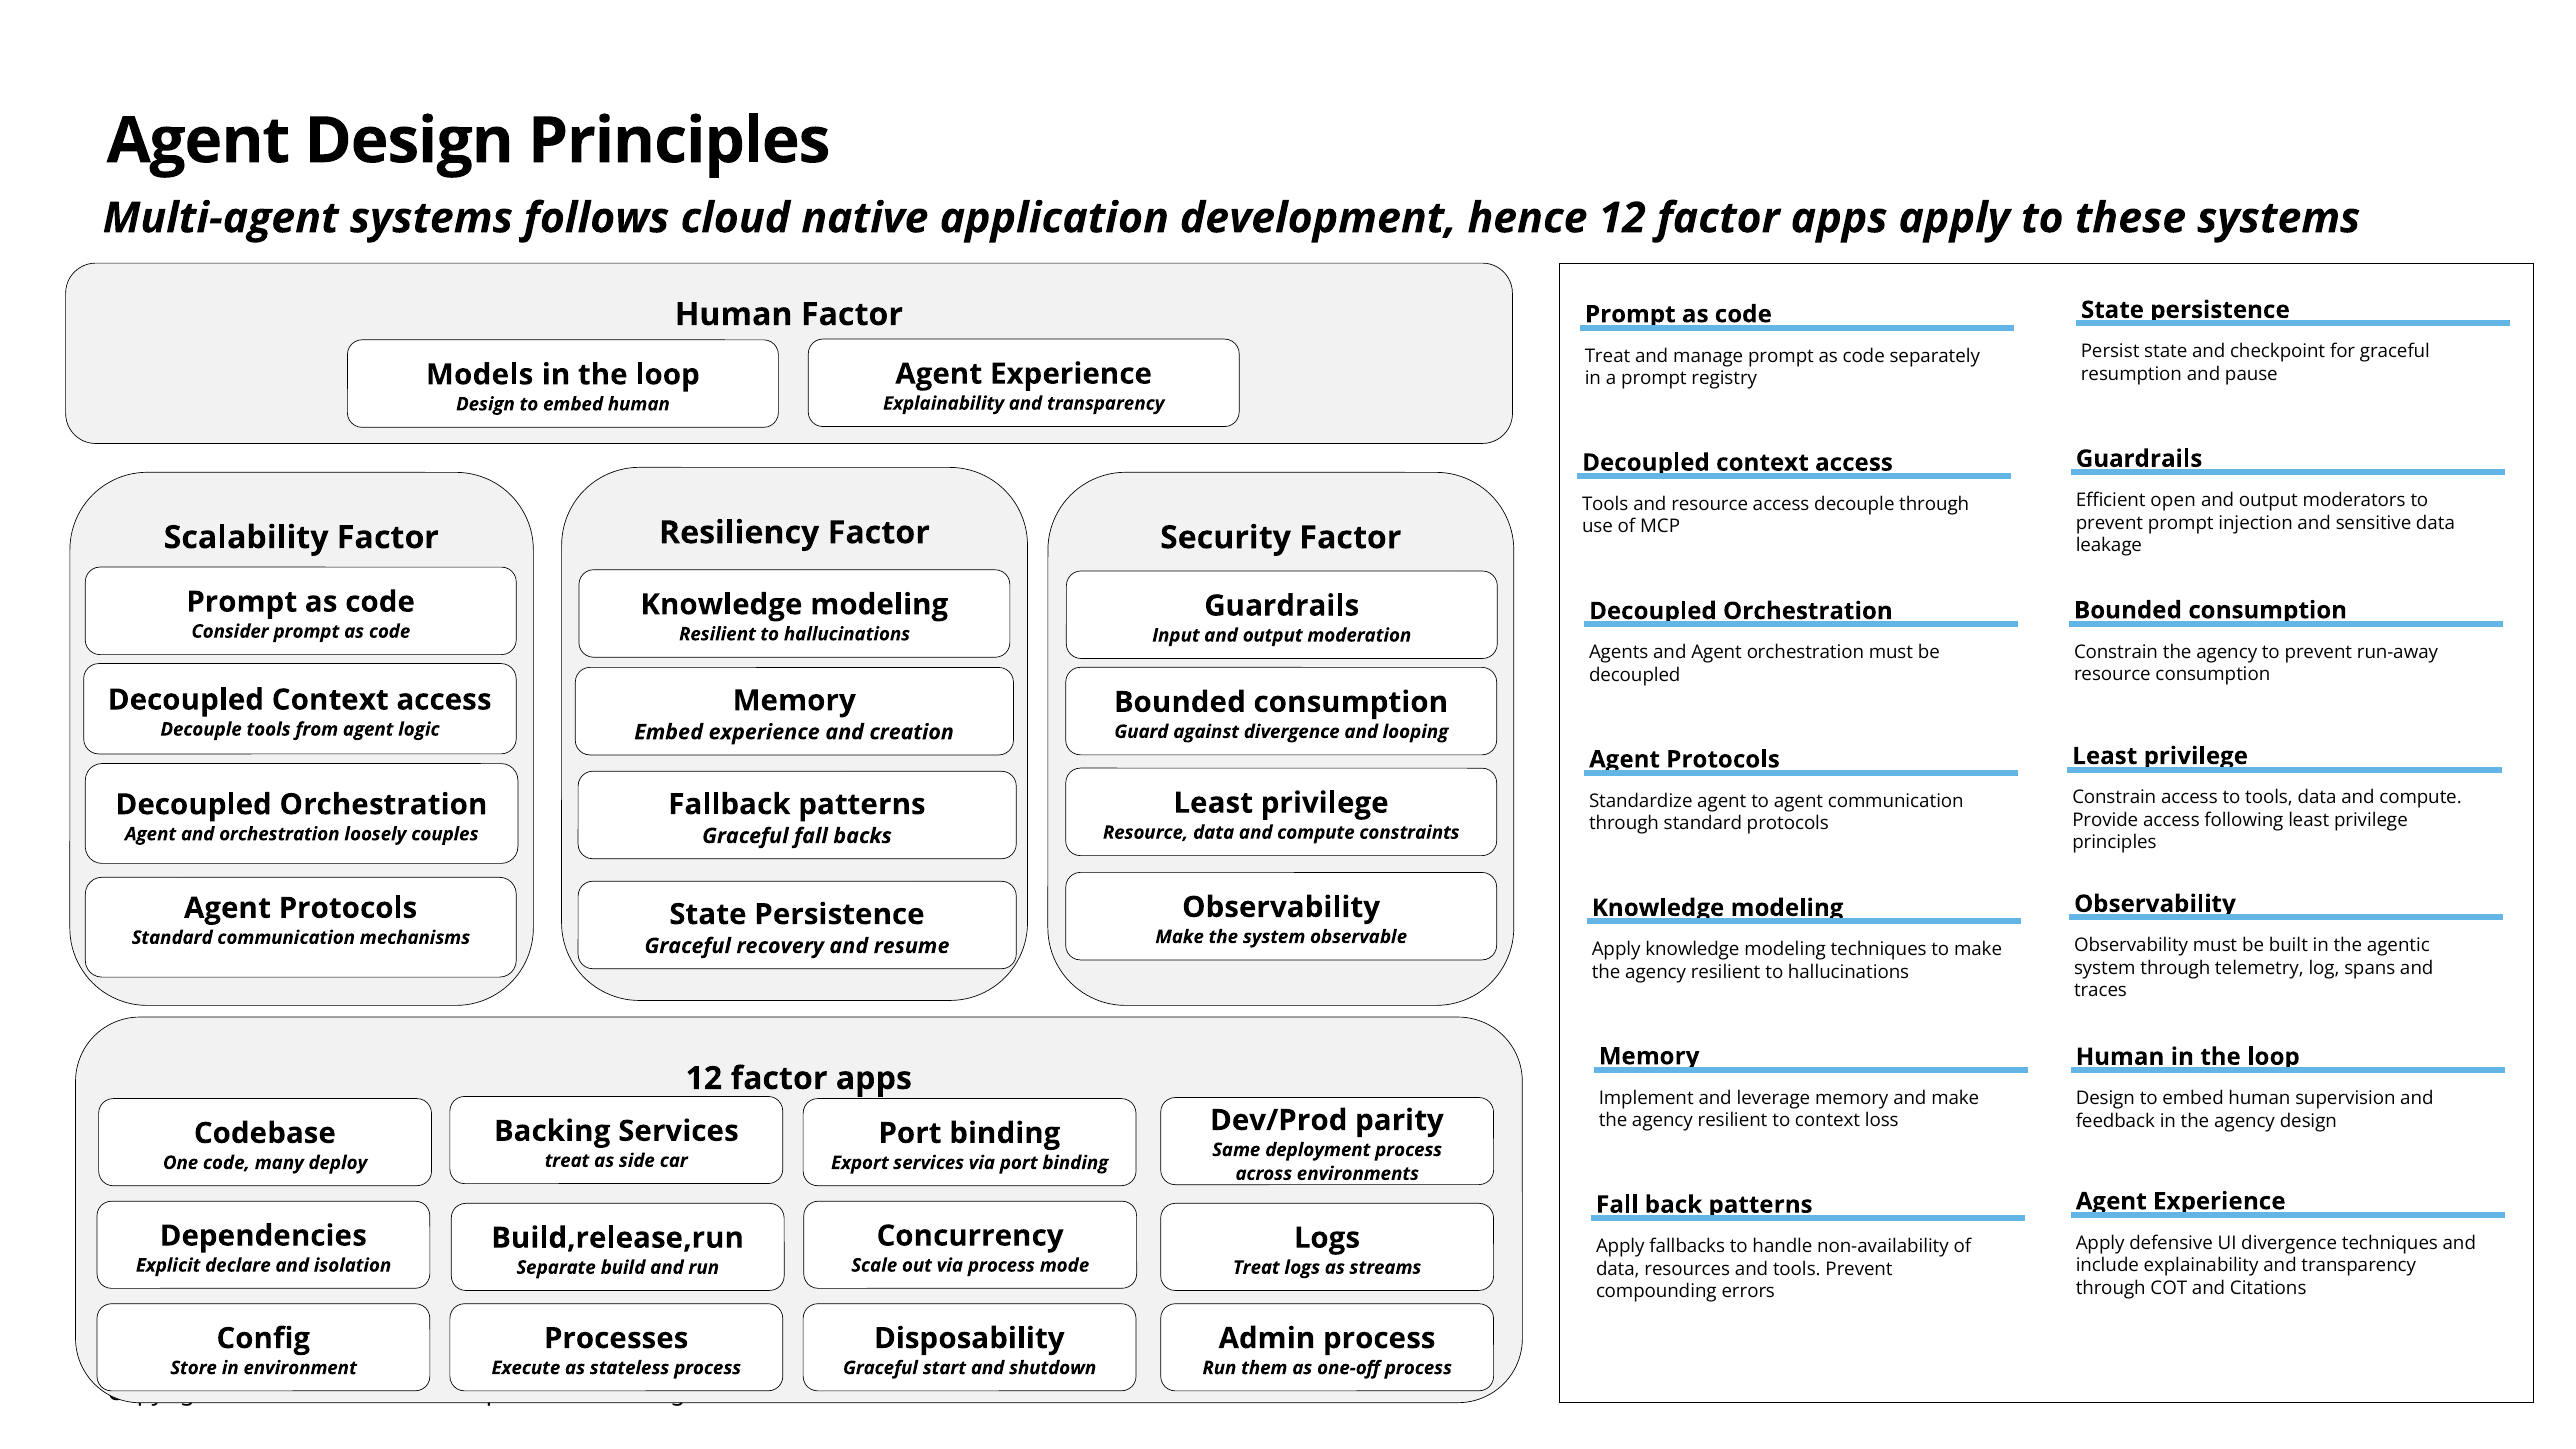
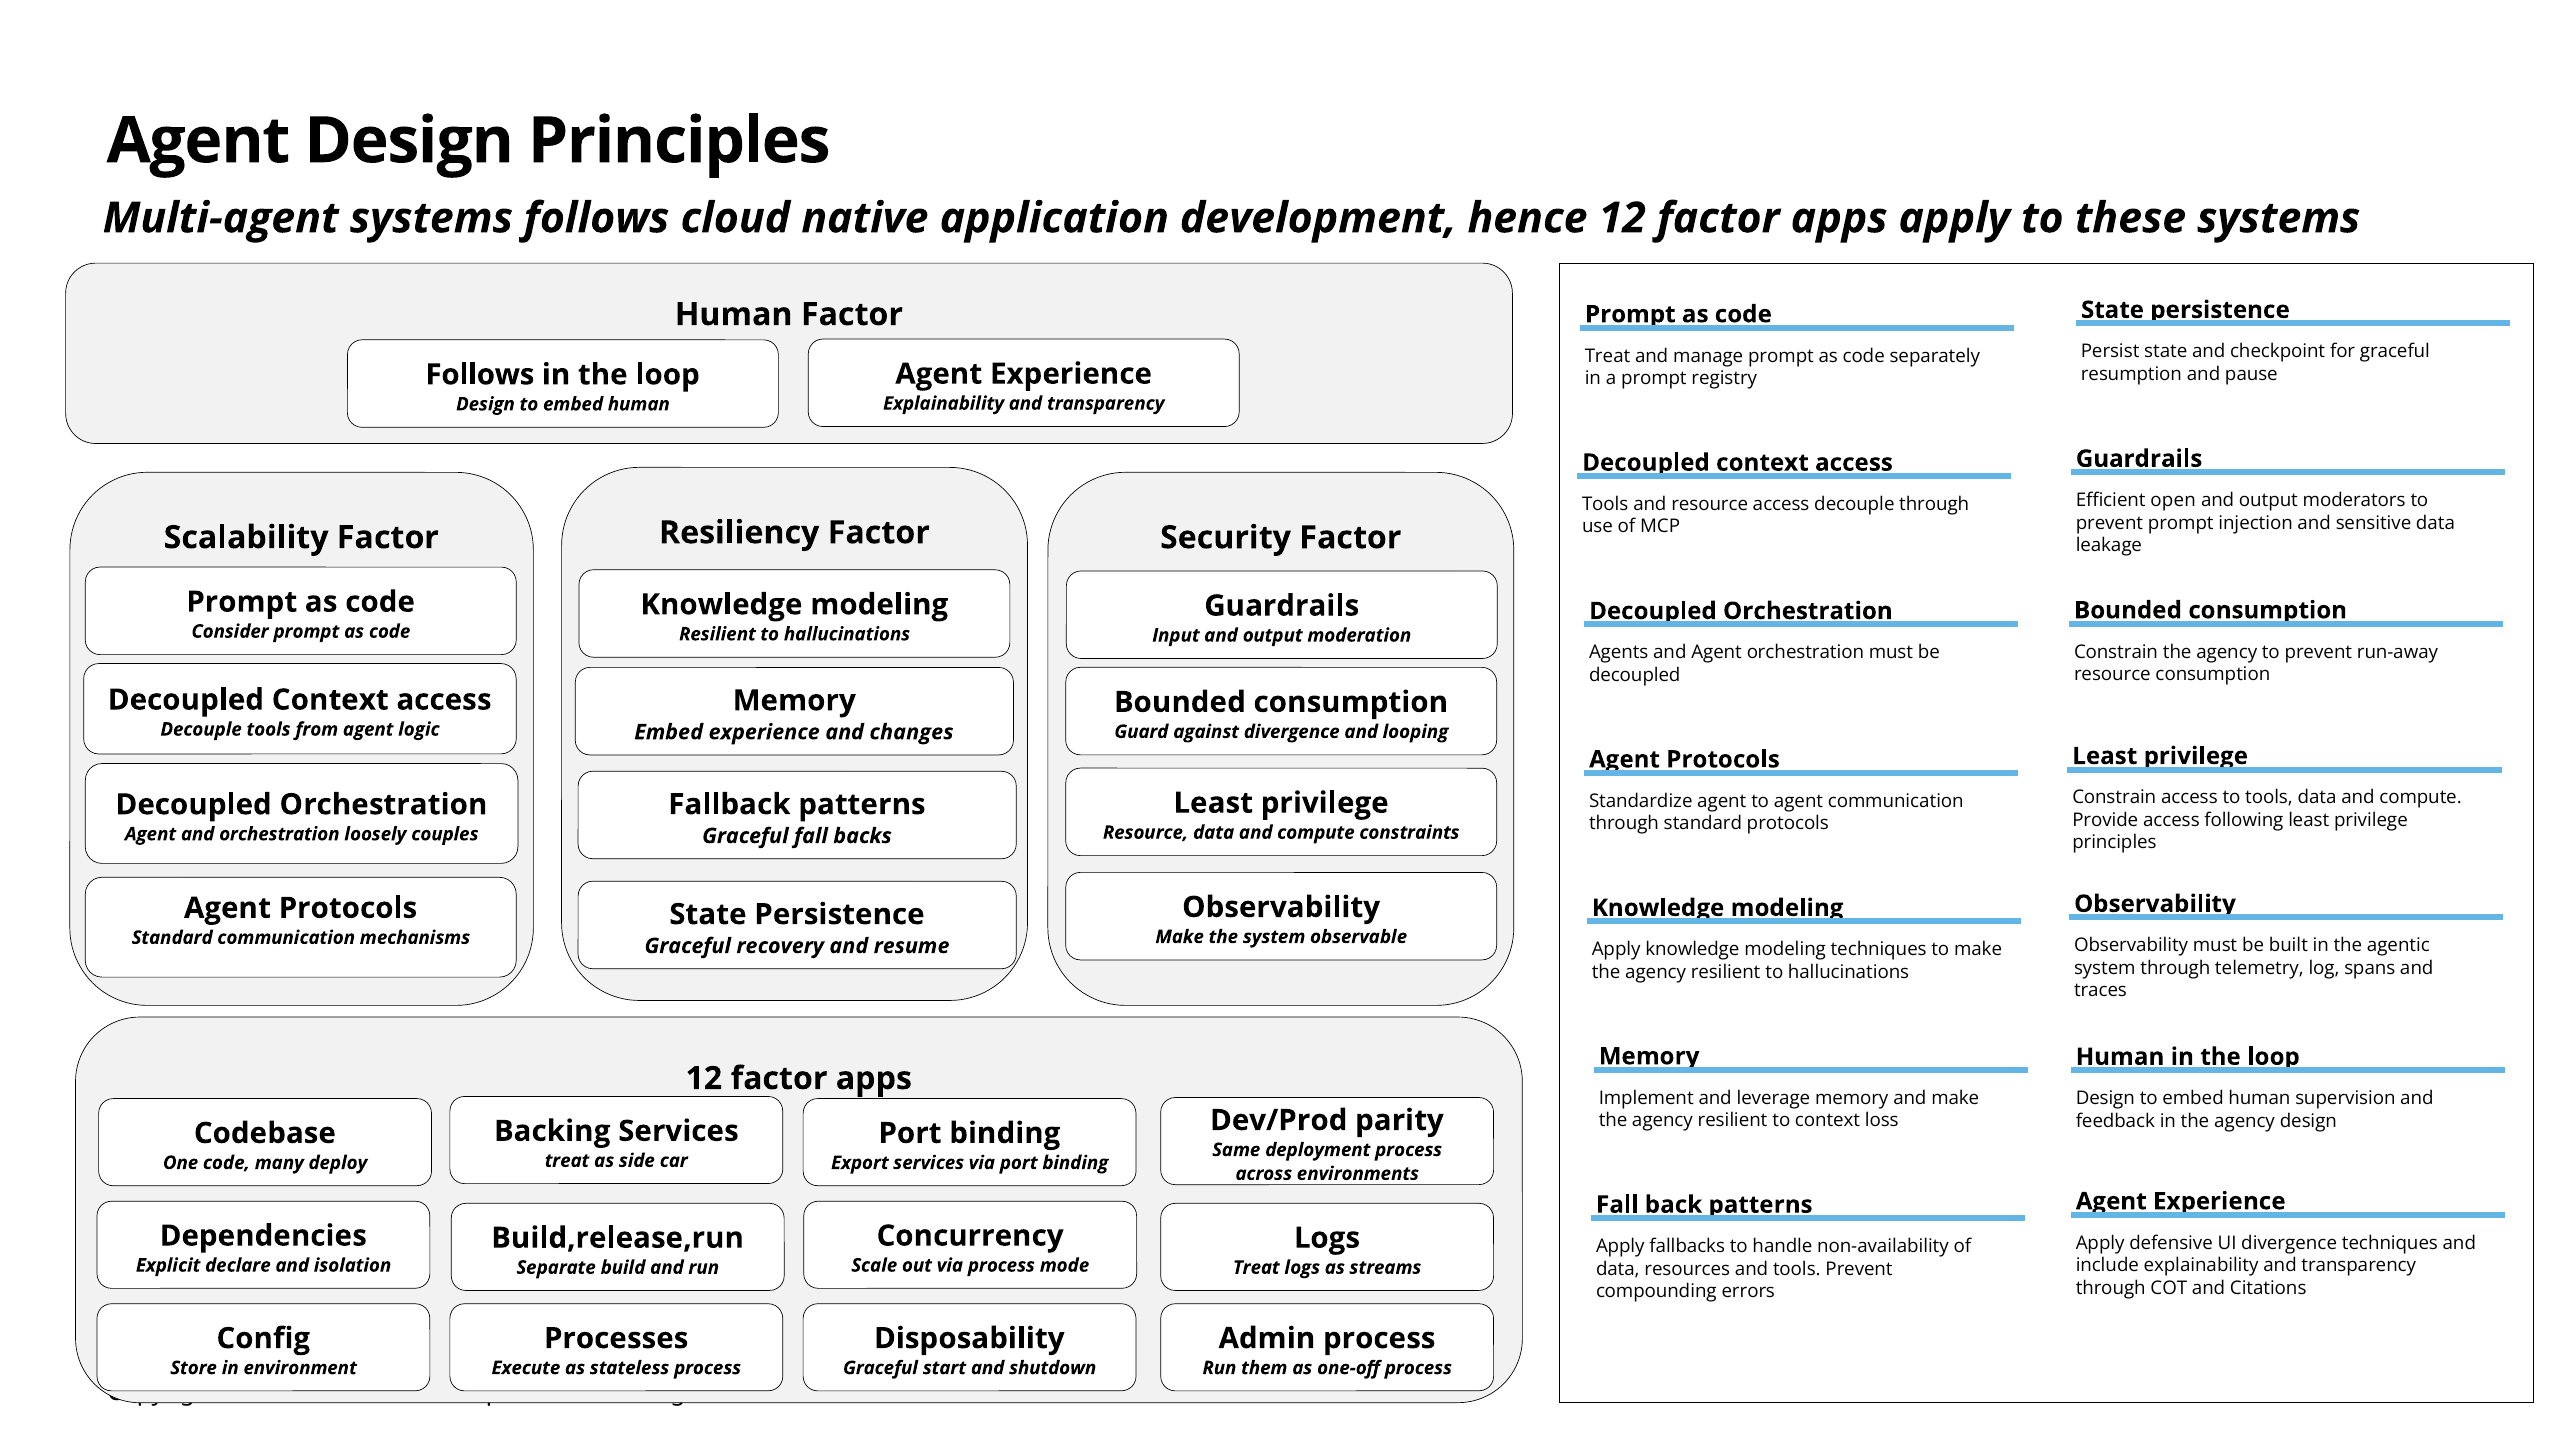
Models: Models -> Follows (480, 375)
creation: creation -> changes (911, 732)
